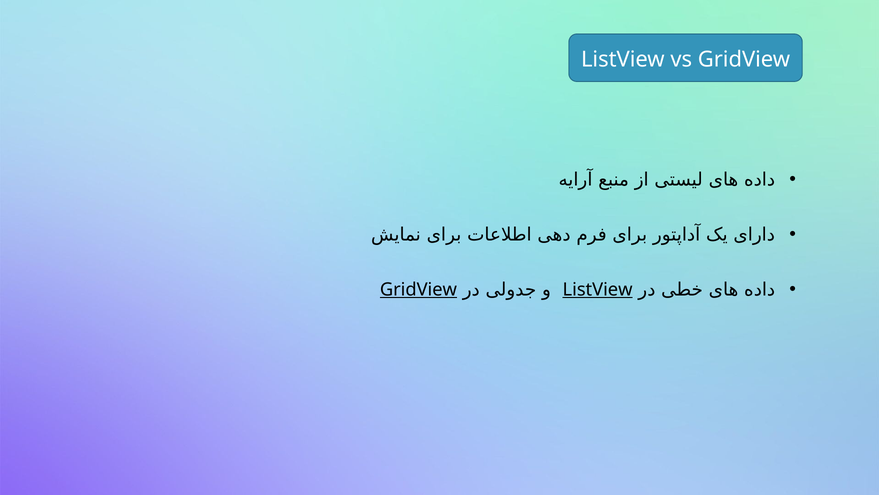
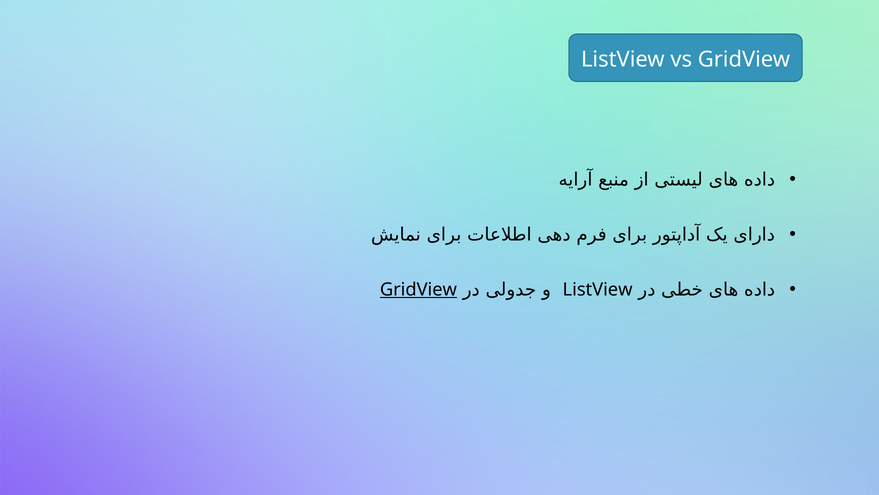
ListView underline: present -> none (598, 289)
